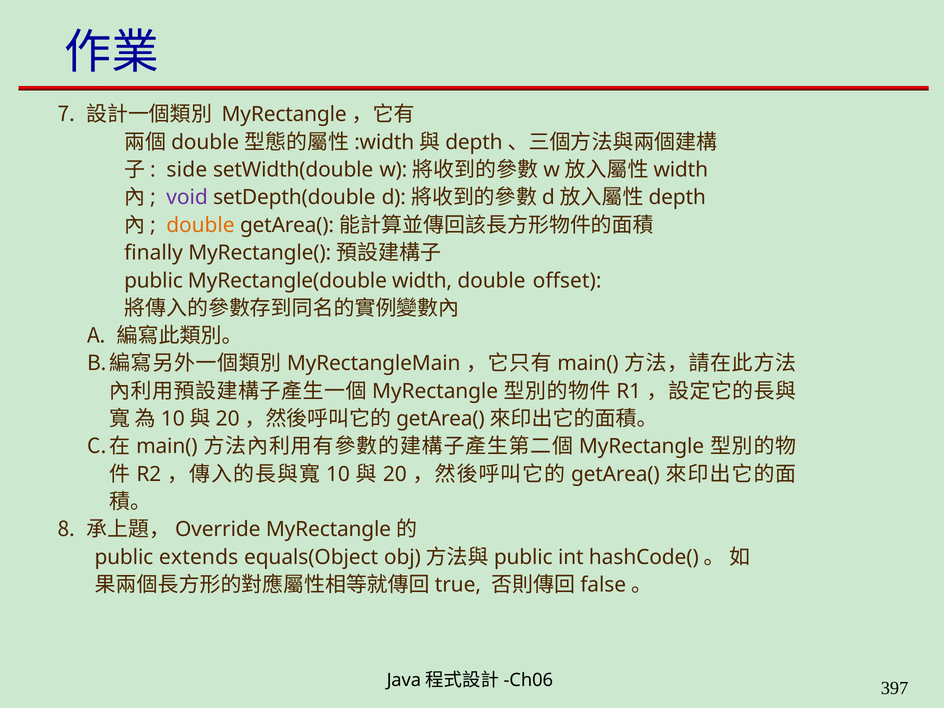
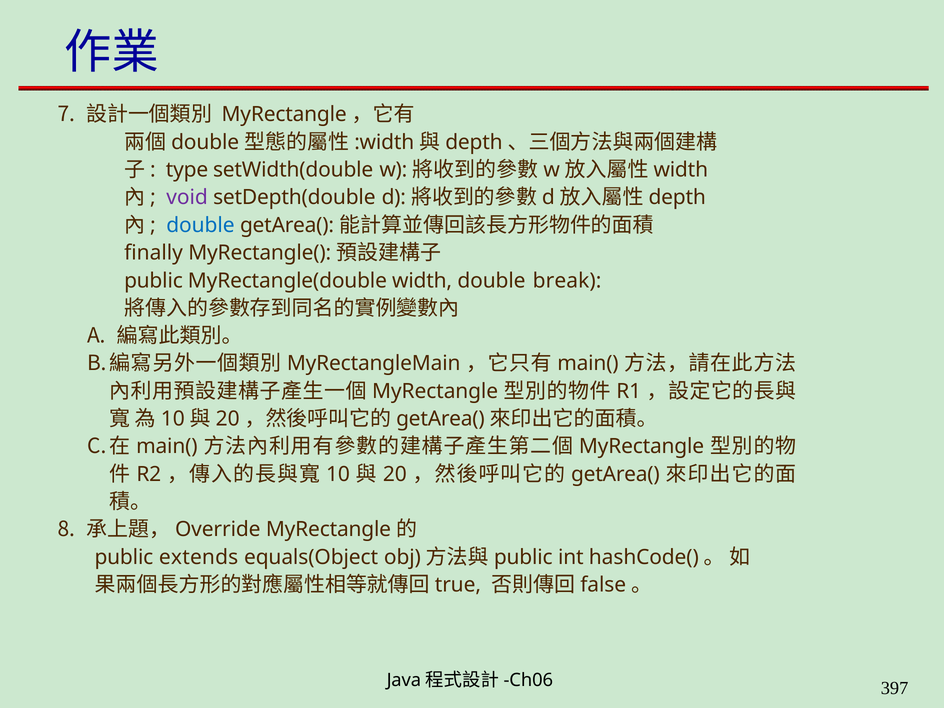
side: side -> type (187, 170)
double colour: orange -> blue (200, 225)
offset: offset -> break (567, 281)
